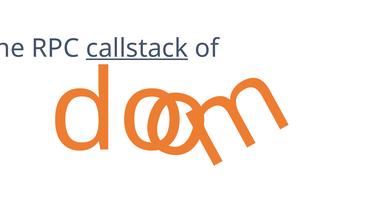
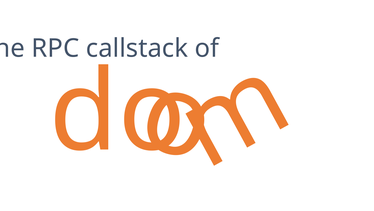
callstack underline: present -> none (137, 48)
